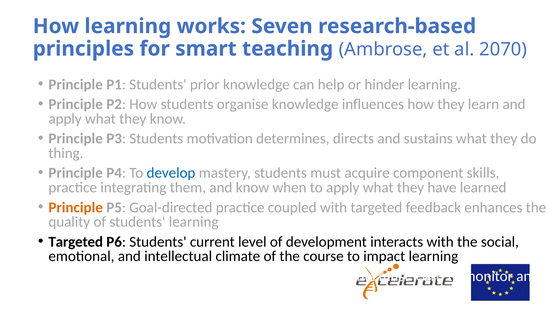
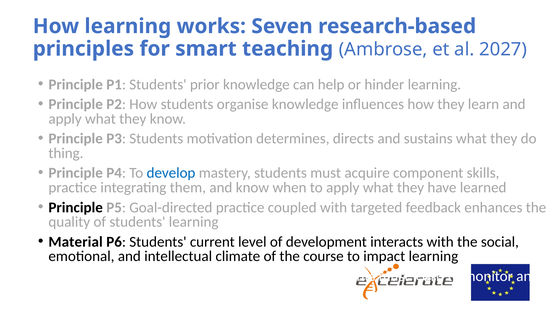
2070: 2070 -> 2027 (503, 50)
Principle colour: orange -> black (76, 208)
Targeted: Targeted -> Material (76, 242)
